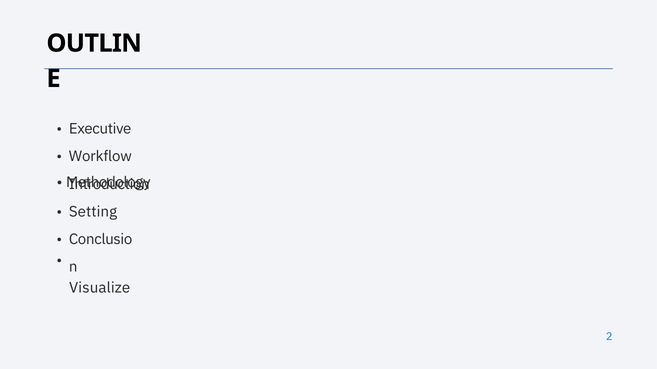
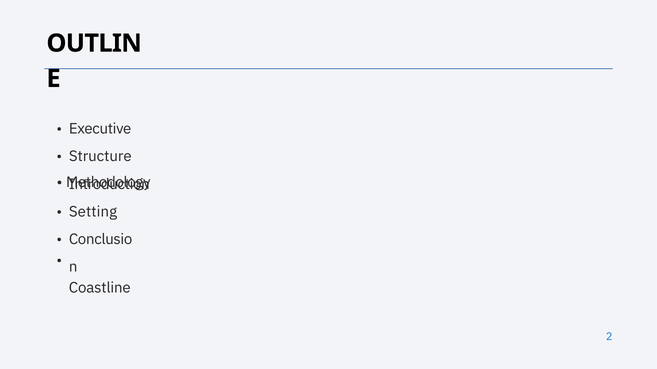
Workflow: Workflow -> Structure (100, 157)
Visualize: Visualize -> Coastline (100, 288)
